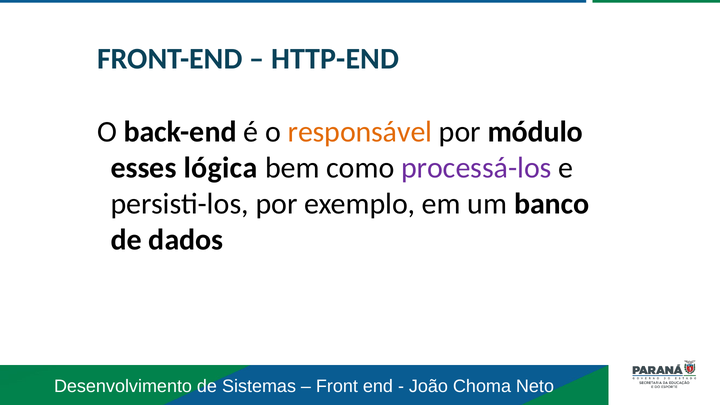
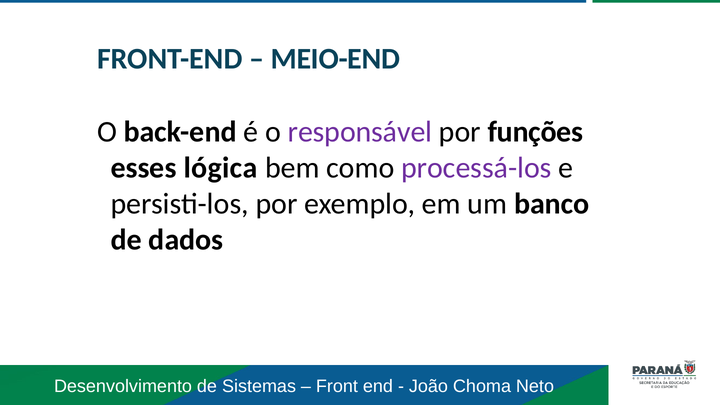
HTTP-END: HTTP-END -> MEIO-END (335, 59)
responsável colour: orange -> purple (360, 132)
módulo: módulo -> funções (535, 132)
